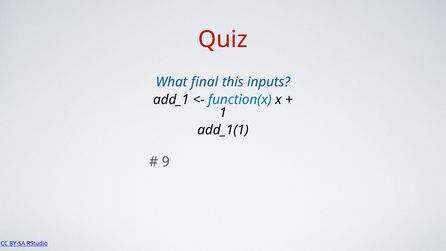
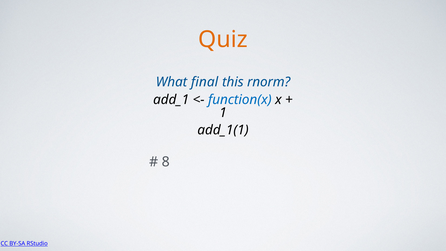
Quiz colour: red -> orange (223, 40)
inputs: inputs -> rnorm (269, 82)
9: 9 -> 8 (166, 162)
